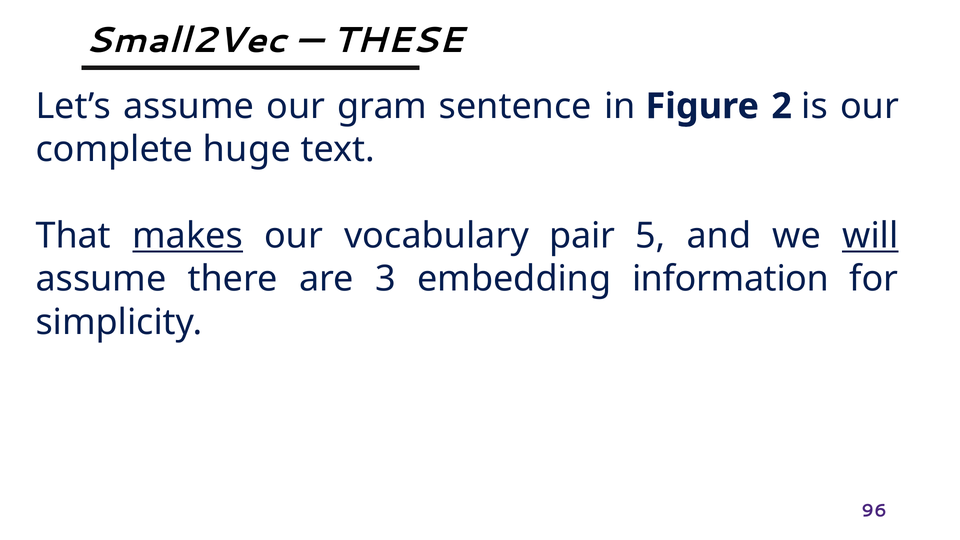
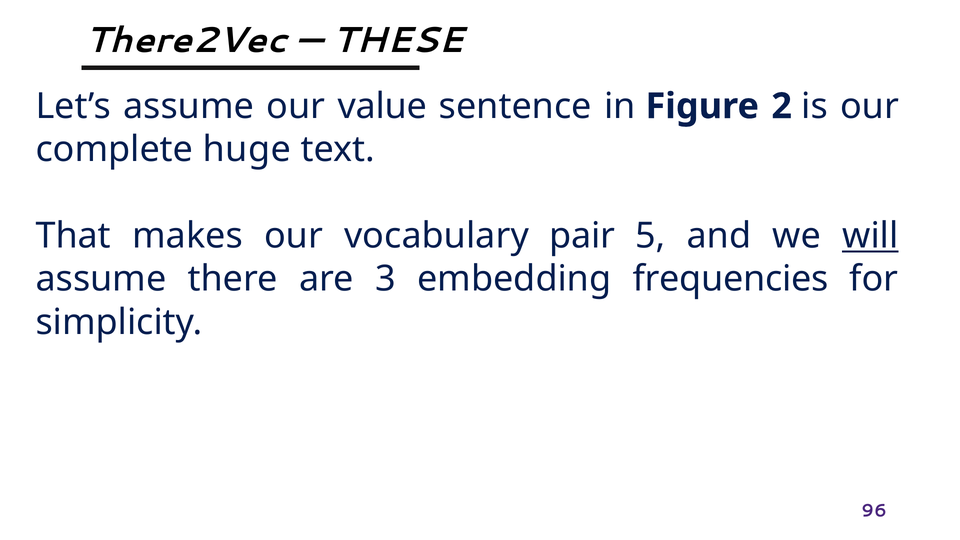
Small2Vec: Small2Vec -> There2Vec (186, 41)
gram: gram -> value (382, 106)
makes underline: present -> none (188, 236)
information: information -> frequencies (731, 279)
